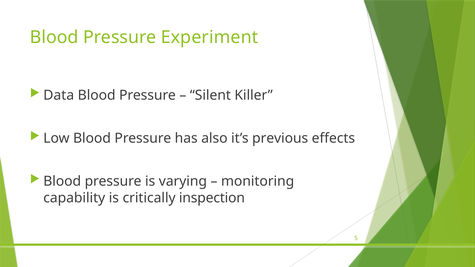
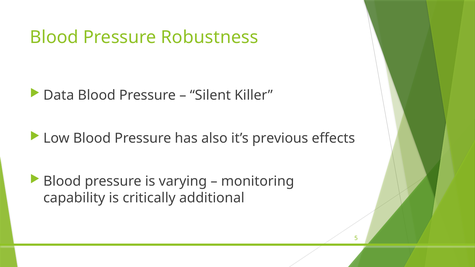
Experiment: Experiment -> Robustness (210, 37)
inspection: inspection -> additional (212, 198)
